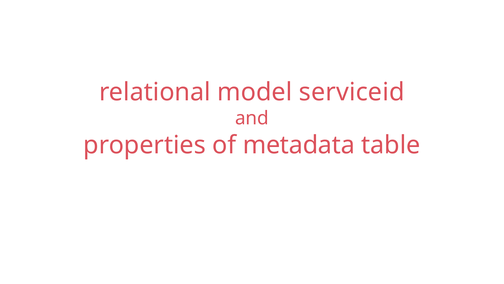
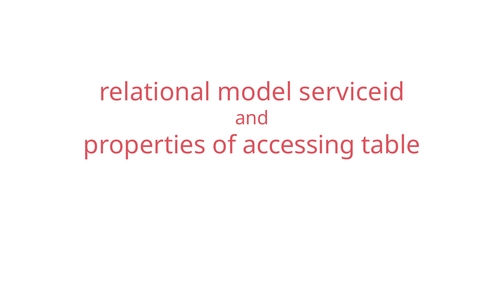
metadata: metadata -> accessing (299, 145)
